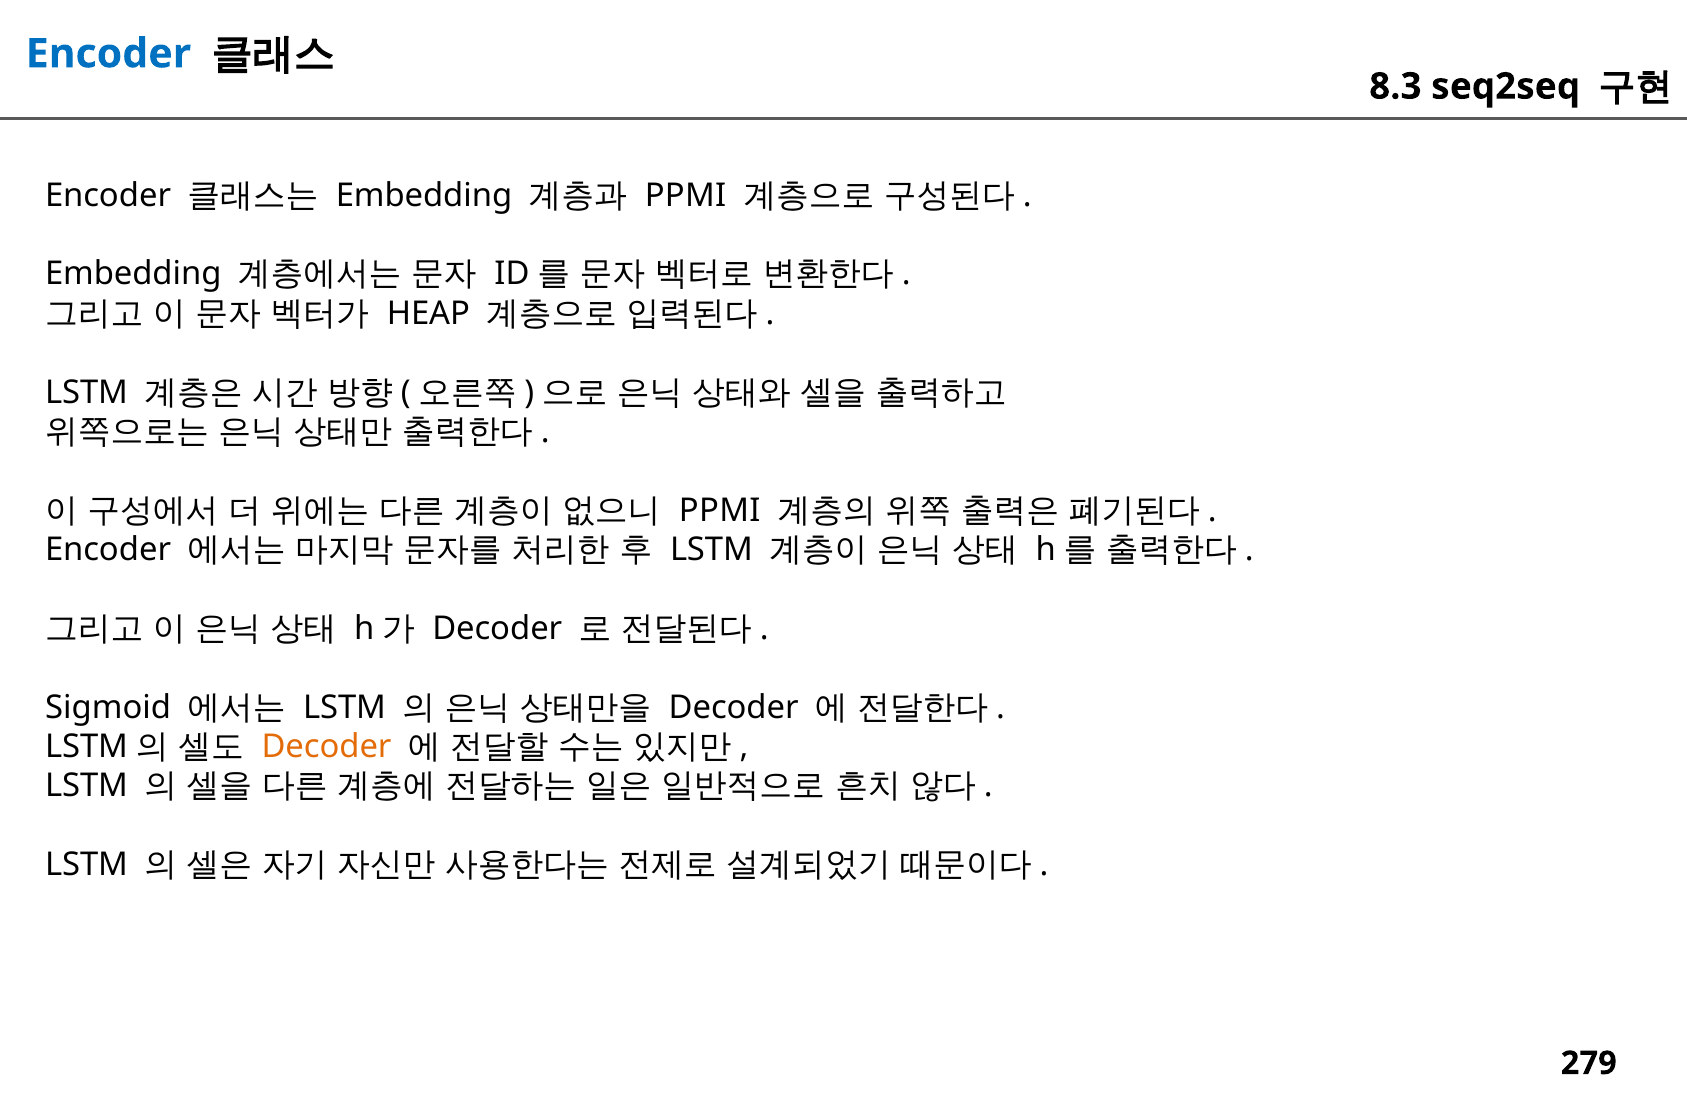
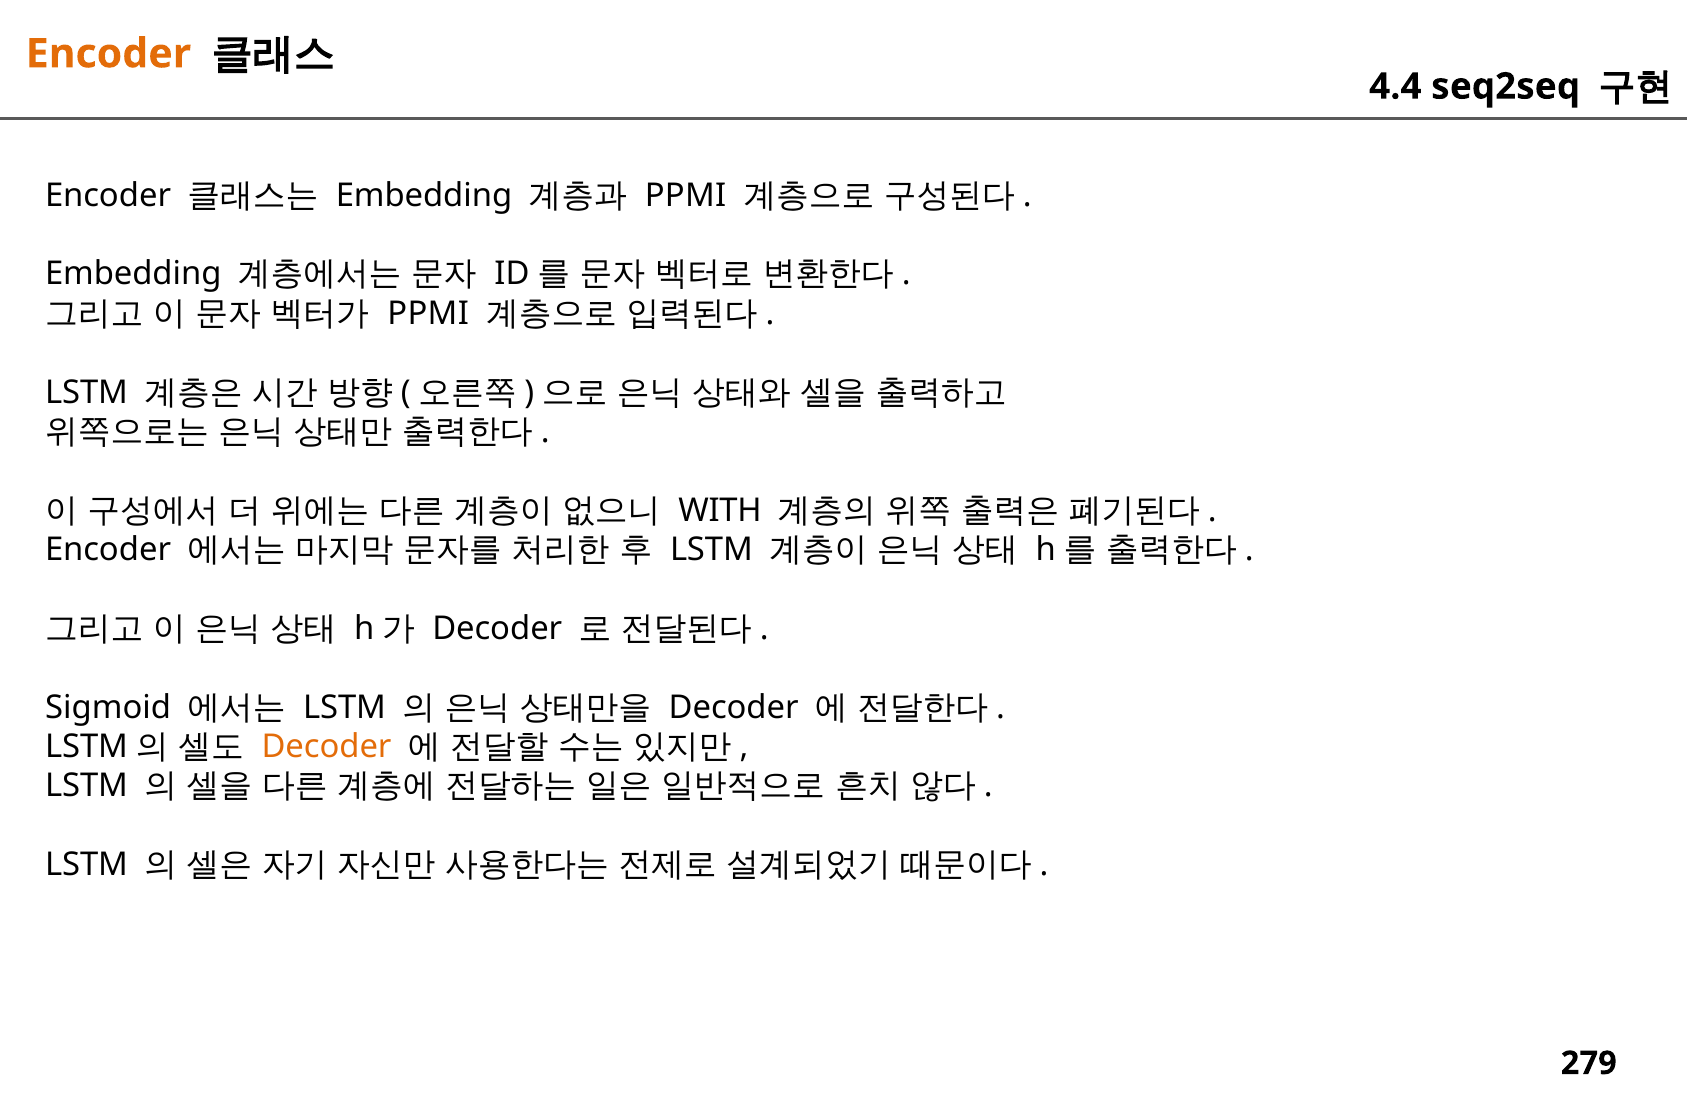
Encoder colour: blue -> orange (108, 54)
8.3: 8.3 -> 4.4 (1395, 86)
HEAP: HEAP -> PPMI (428, 313)
PPMI: PPMI -> WITH (720, 510)
